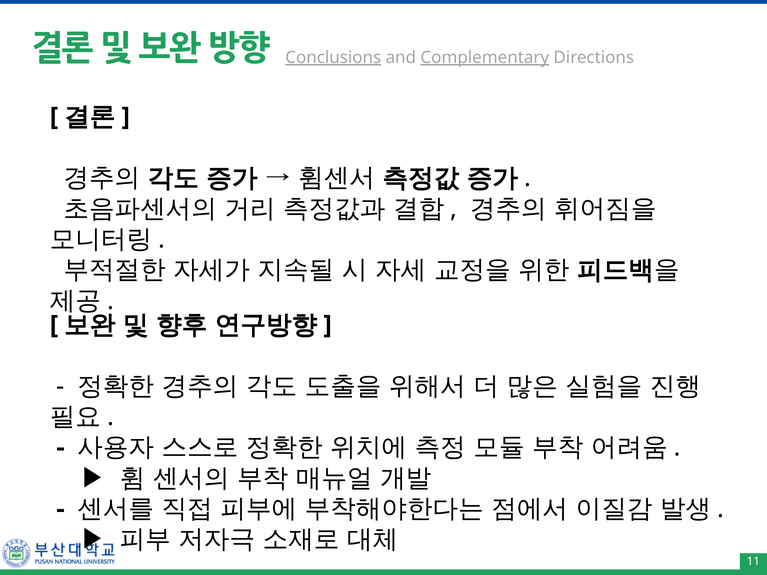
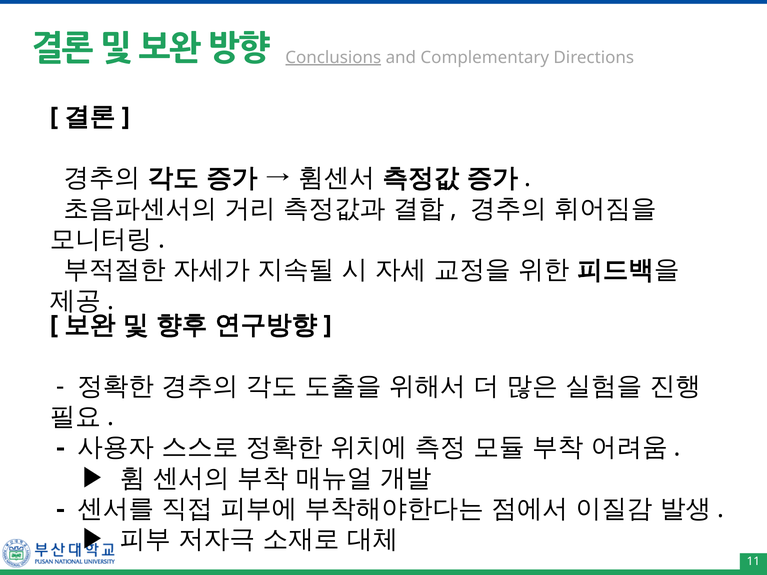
Complementary underline: present -> none (485, 57)
